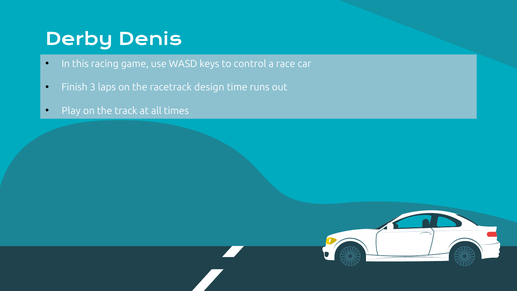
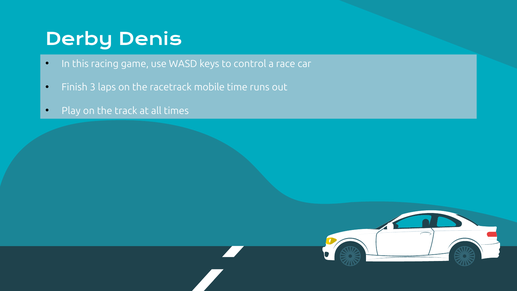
design: design -> mobile (209, 87)
